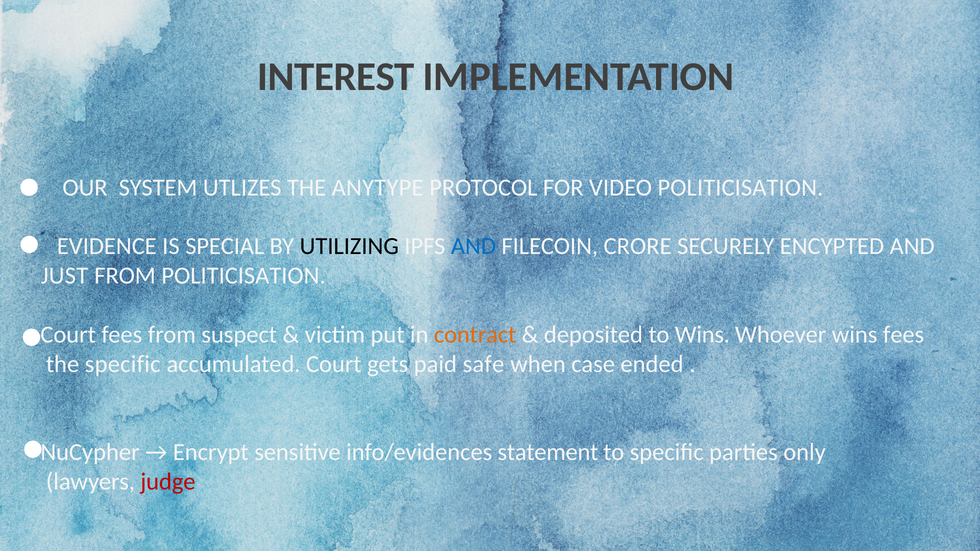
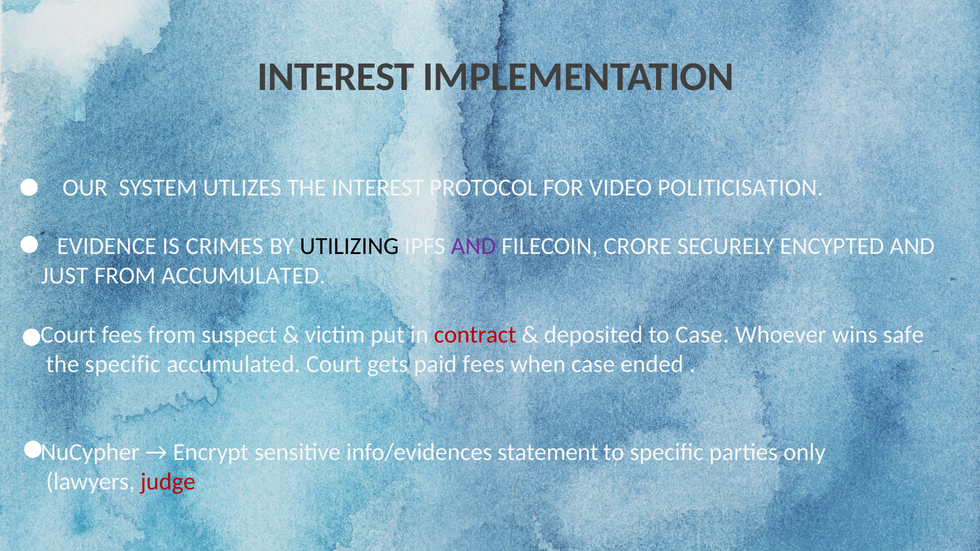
THE ANYTYPE: ANYTYPE -> INTEREST (378, 188)
SPECIAL: SPECIAL -> CRIMES (225, 246)
AND colour: blue -> purple (473, 246)
FROM POLITICISATION: POLITICISATION -> ACCUMULATED (243, 276)
contract colour: orange -> red (475, 335)
to Wins: Wins -> Case (702, 335)
wins fees: fees -> safe (904, 335)
paid safe: safe -> fees (483, 364)
